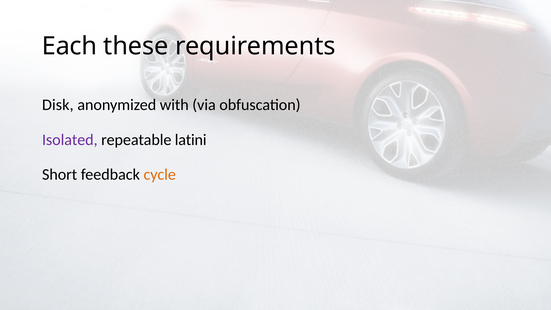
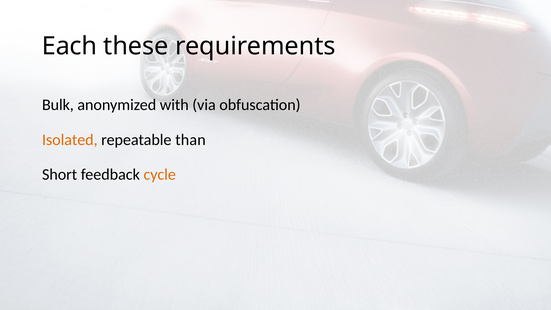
Disk: Disk -> Bulk (58, 105)
Isolated colour: purple -> orange (70, 140)
latini: latini -> than (190, 140)
